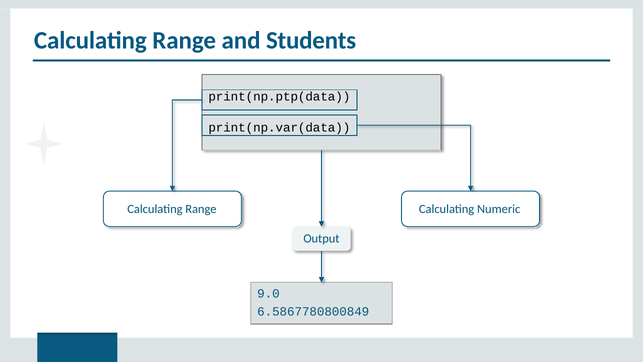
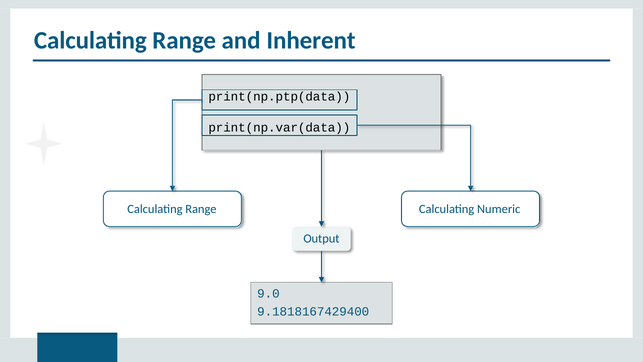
Students: Students -> Inherent (311, 40)
6.5867780800849: 6.5867780800849 -> 9.1818167429400 (313, 312)
